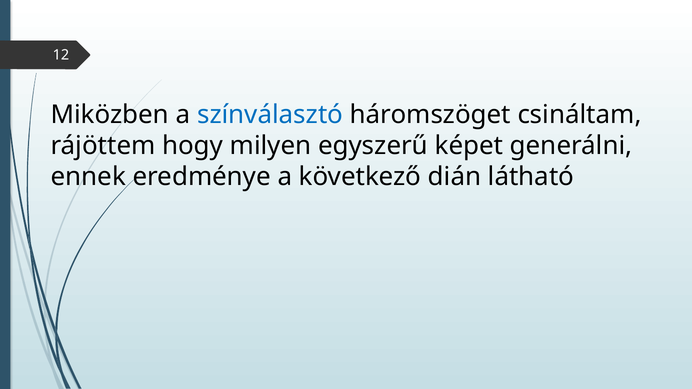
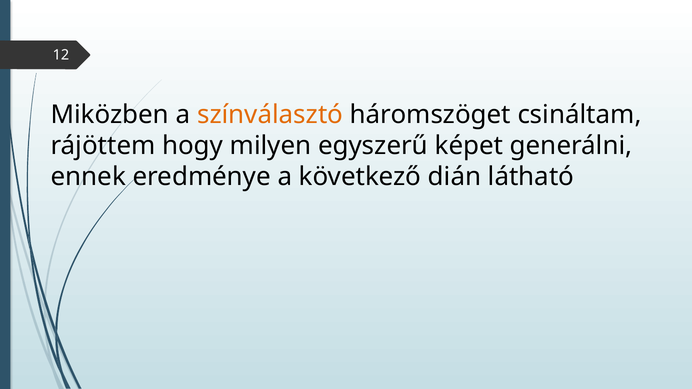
színválasztó colour: blue -> orange (270, 115)
